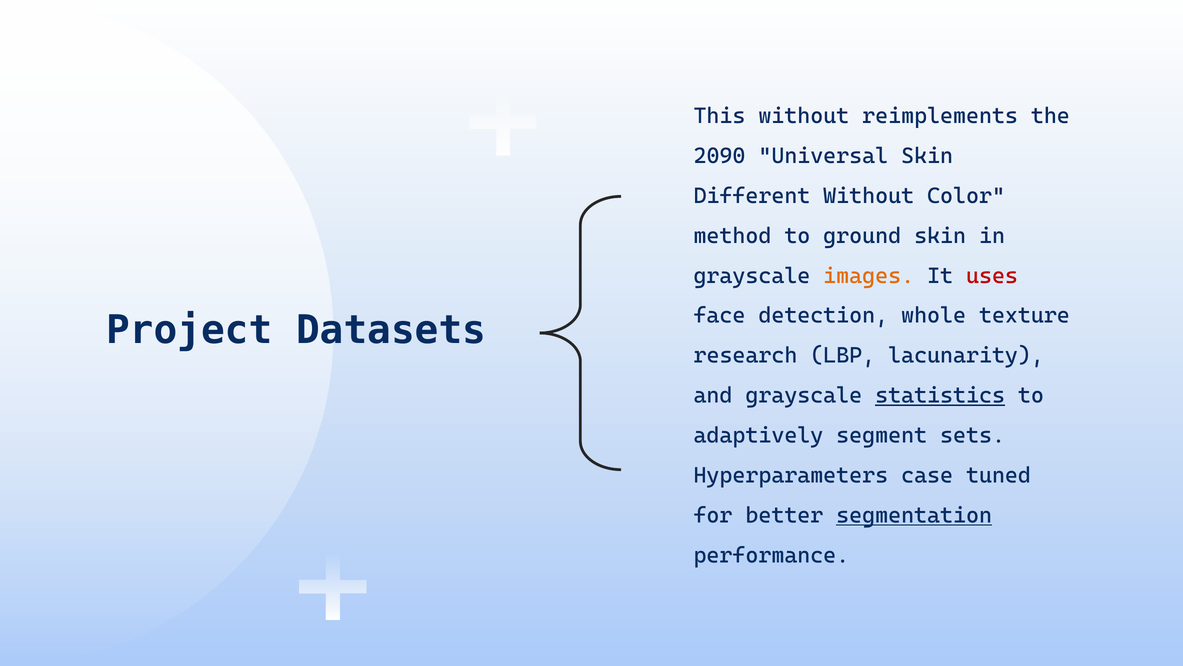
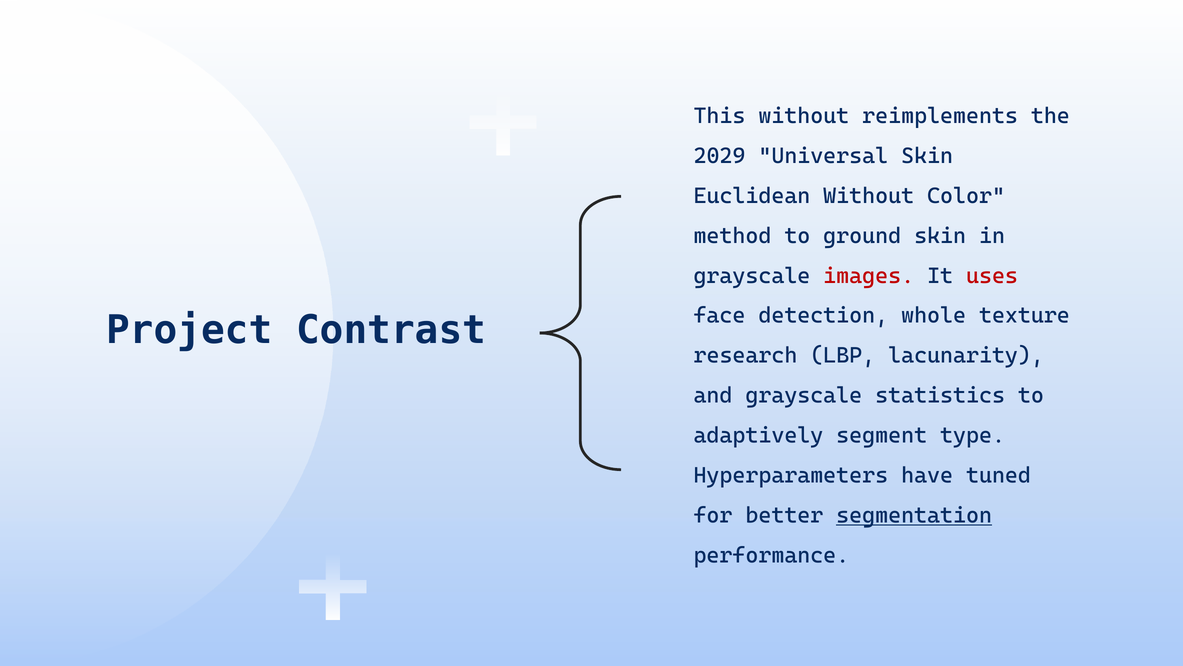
2090: 2090 -> 2029 (719, 156)
Different: Different -> Euclidean (752, 196)
images colour: orange -> red (869, 276)
Datasets: Datasets -> Contrast (391, 330)
statistics underline: present -> none (940, 395)
sets: sets -> type (973, 435)
case: case -> have (927, 475)
